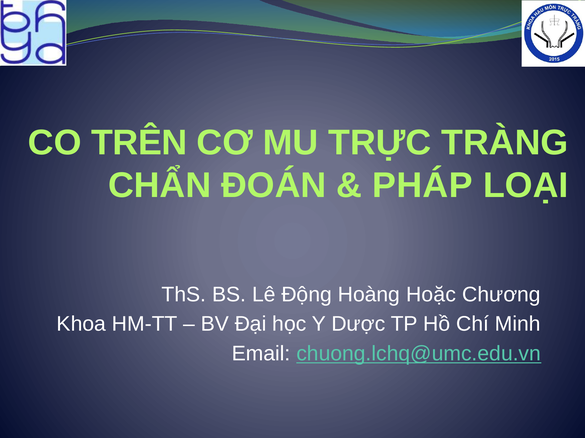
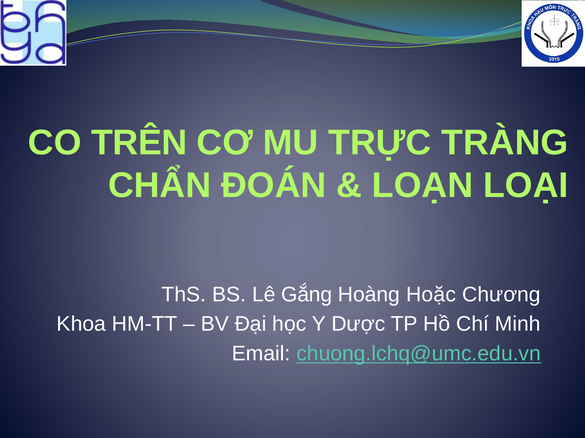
PHÁP: PHÁP -> LOẠN (423, 186)
Động: Động -> Gắng (307, 295)
